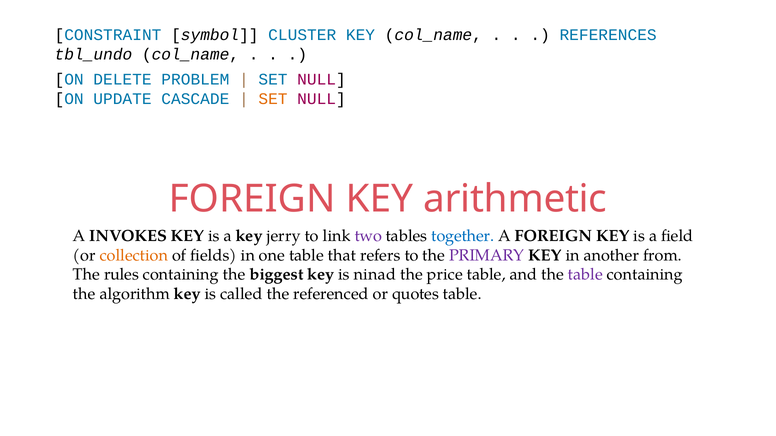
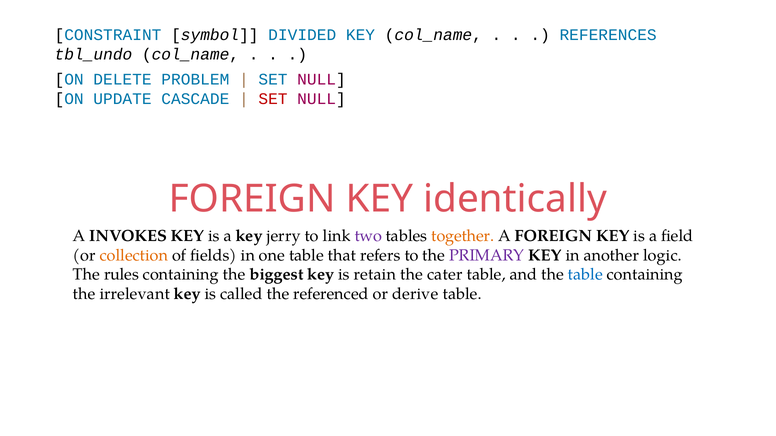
CLUSTER: CLUSTER -> DIVIDED (302, 35)
SET colour: orange -> red (273, 99)
arithmetic: arithmetic -> identically (515, 199)
together colour: blue -> orange (463, 236)
from: from -> logic (662, 256)
ninad: ninad -> retain (375, 275)
price: price -> cater (445, 275)
table colour: purple -> blue (585, 275)
algorithm: algorithm -> irrelevant (135, 294)
quotes: quotes -> derive (415, 294)
